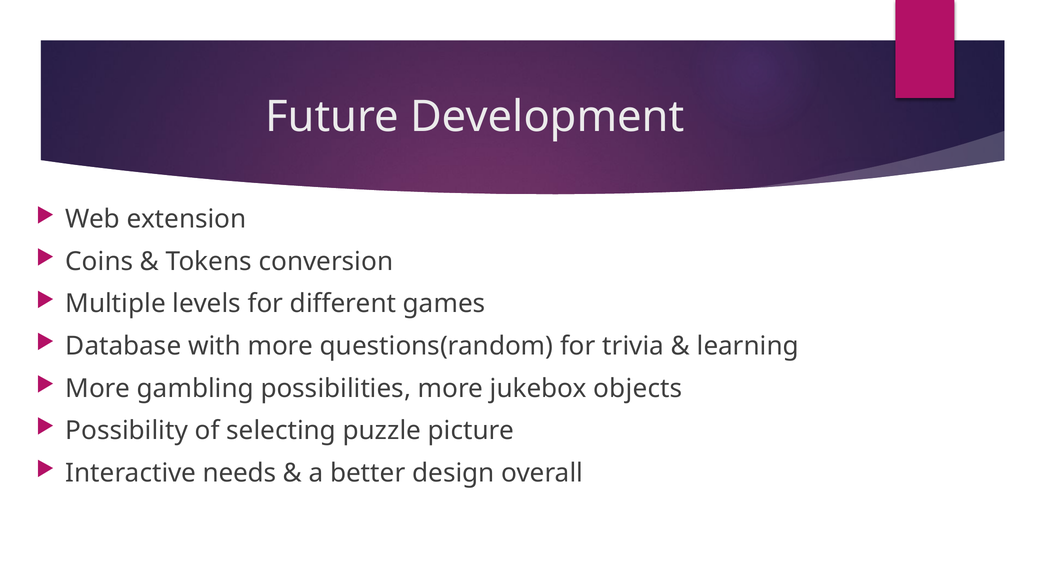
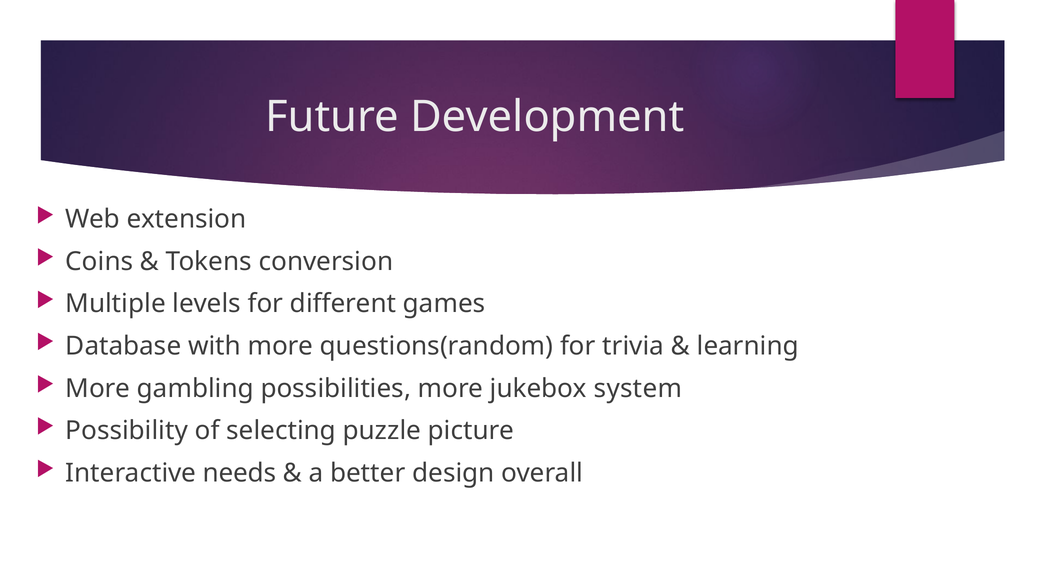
objects: objects -> system (638, 389)
